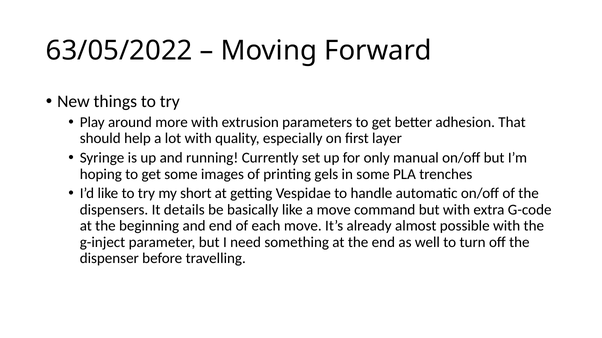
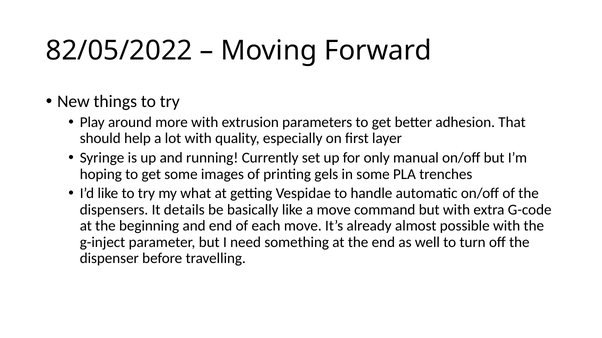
63/05/2022: 63/05/2022 -> 82/05/2022 (119, 51)
short: short -> what (196, 194)
